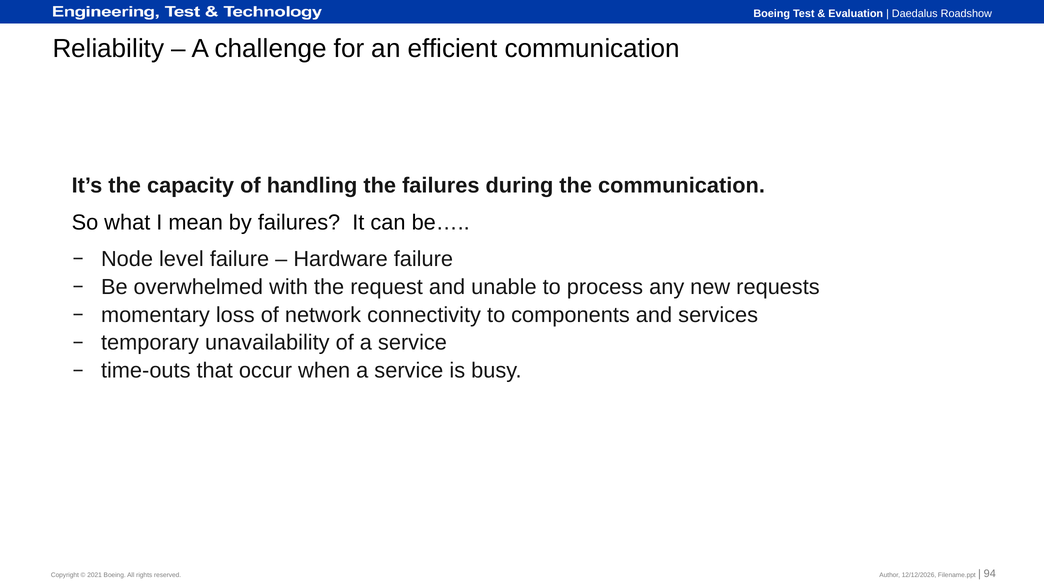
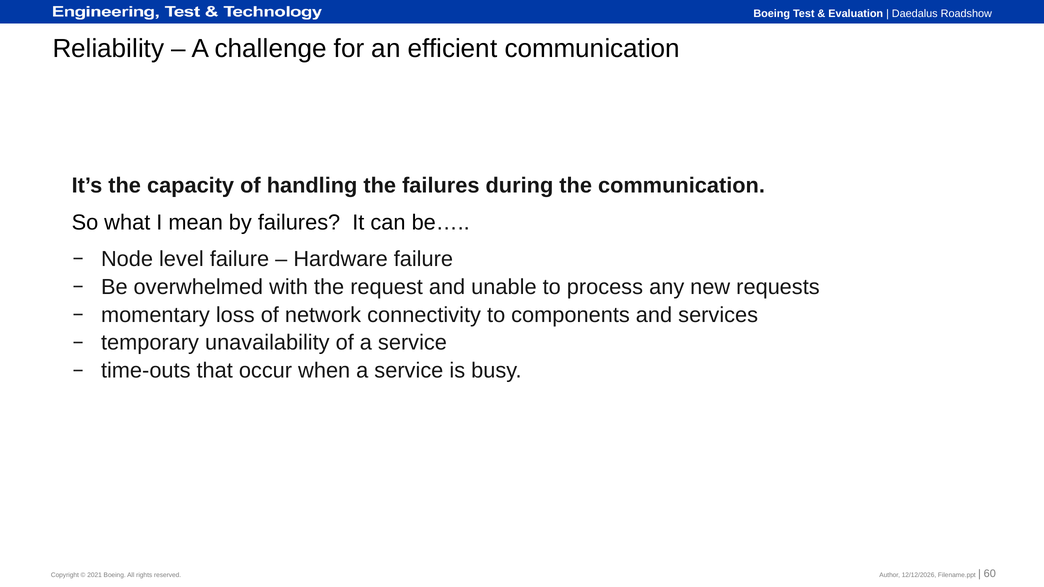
94: 94 -> 60 (990, 574)
